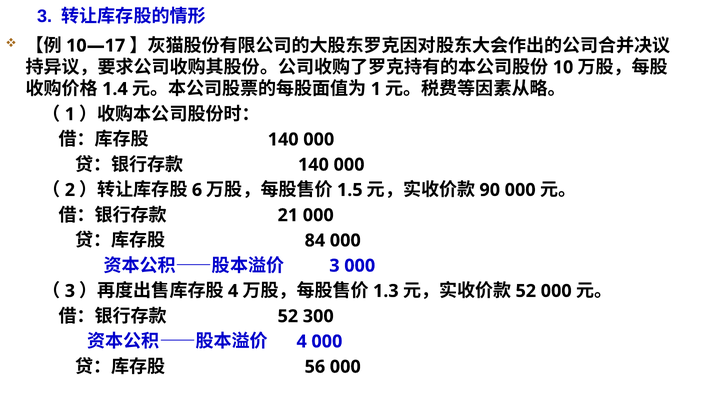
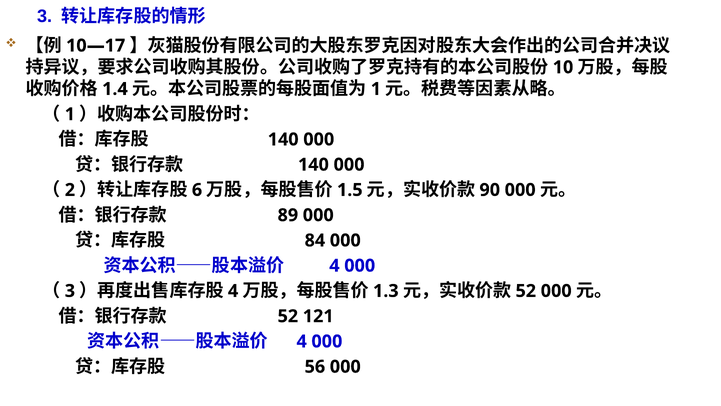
21: 21 -> 89 (288, 215)
3: 3 -> 4 (334, 265)
300: 300 -> 121 (318, 316)
